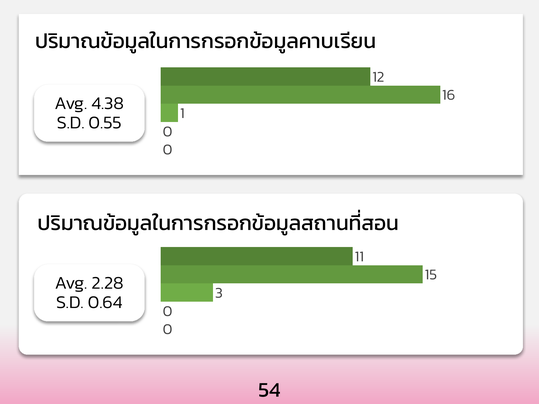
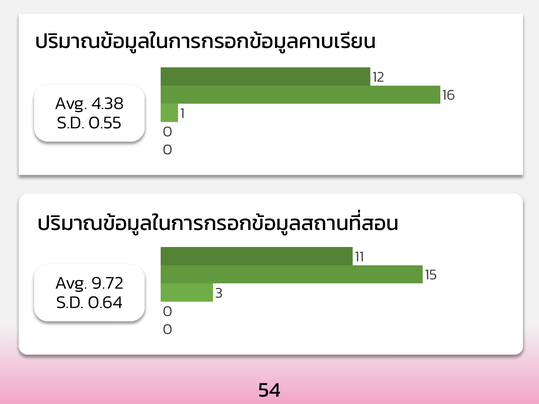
2.28: 2.28 -> 9.72 (108, 283)
